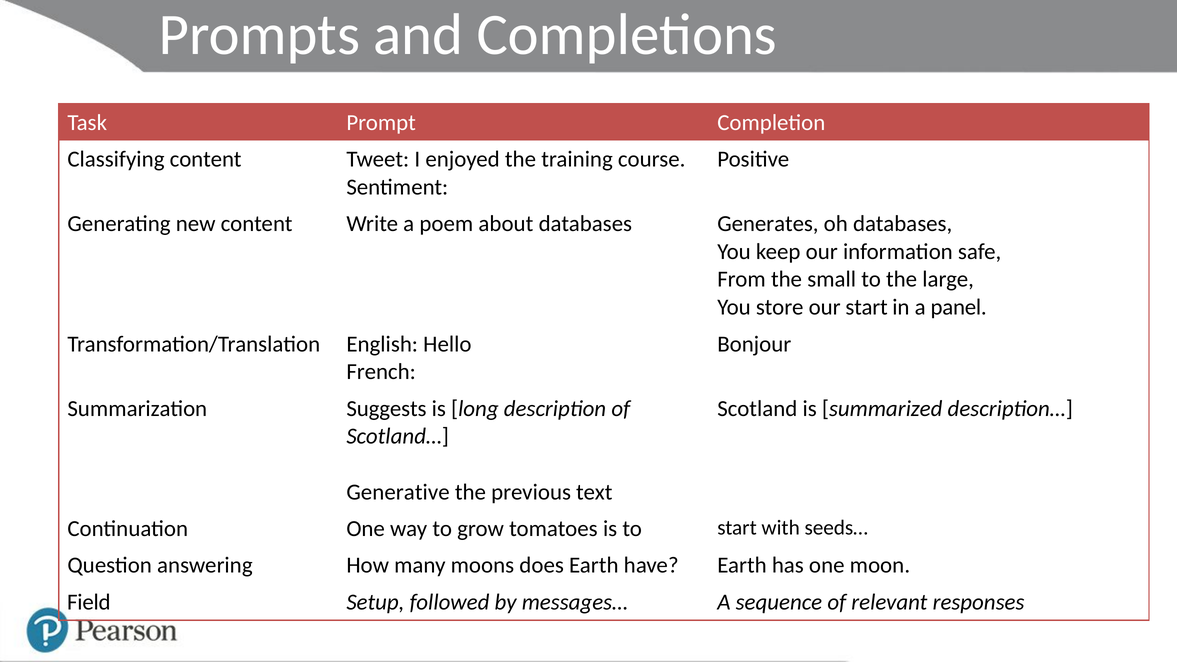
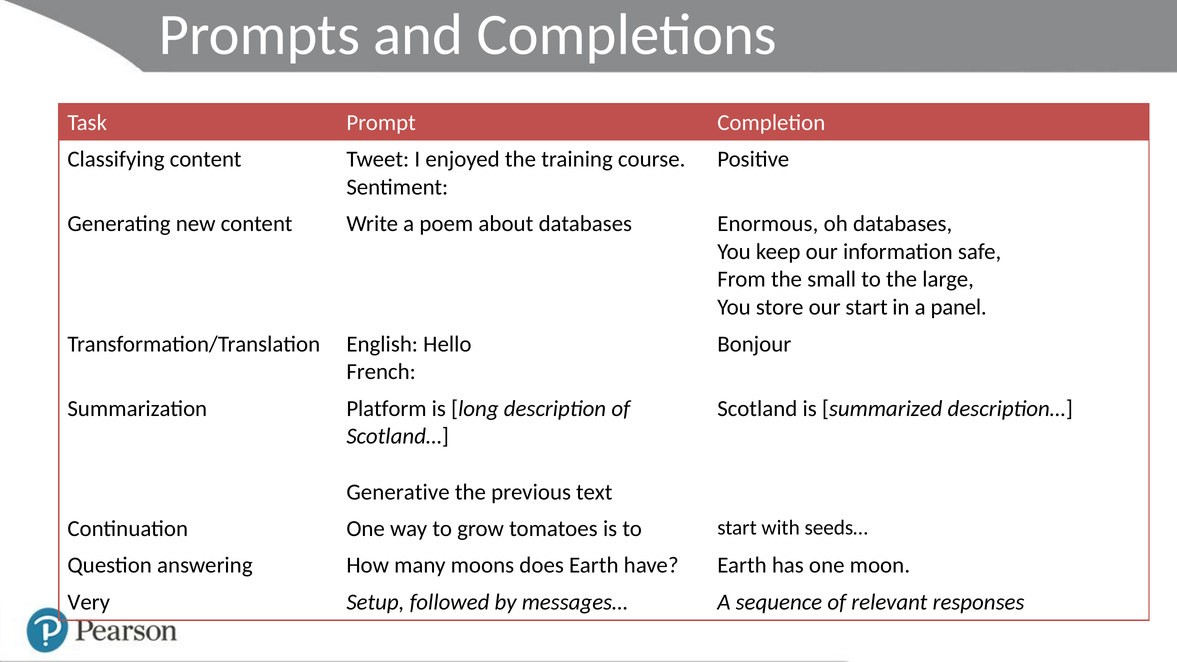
Generates: Generates -> Enormous (768, 224)
Suggests: Suggests -> Platform (386, 409)
Field: Field -> Very (89, 602)
